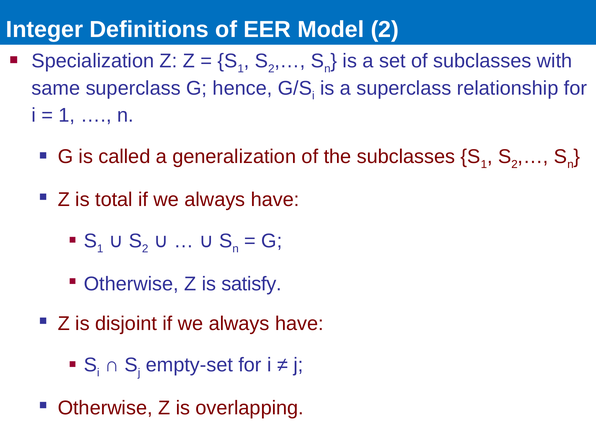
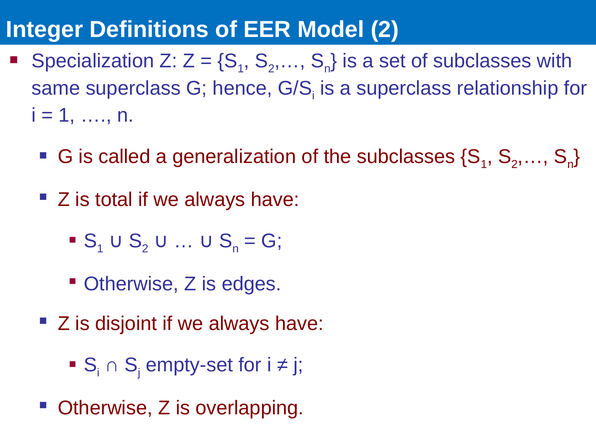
satisfy: satisfy -> edges (251, 284)
